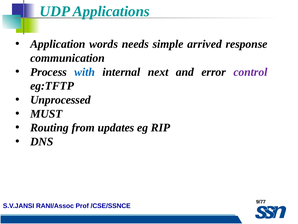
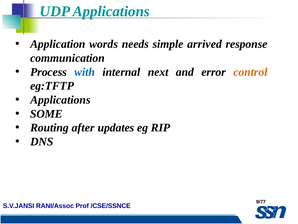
control colour: purple -> orange (250, 72)
Unprocessed: Unprocessed -> Applications (60, 100)
MUST: MUST -> SOME (46, 114)
from: from -> after (83, 127)
